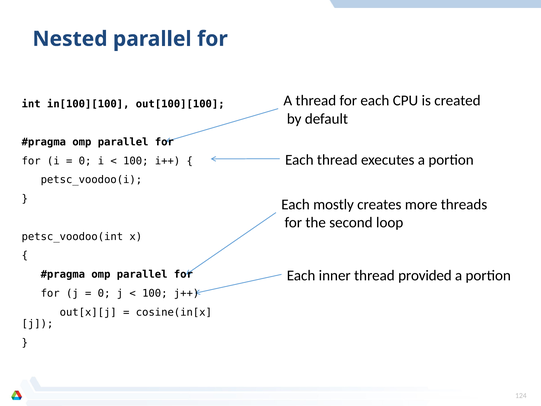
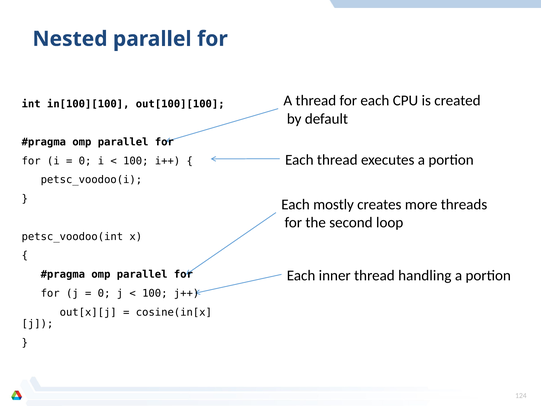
provided: provided -> handling (425, 275)
